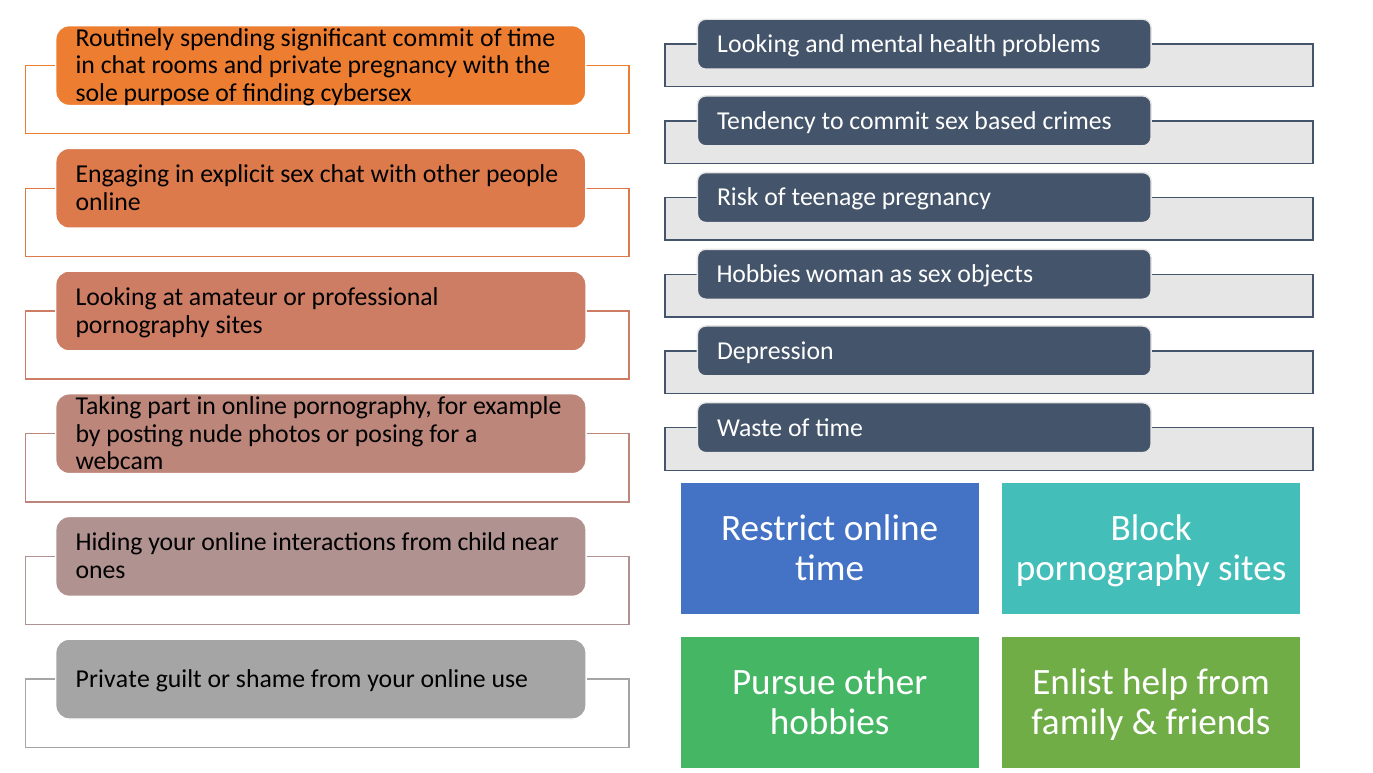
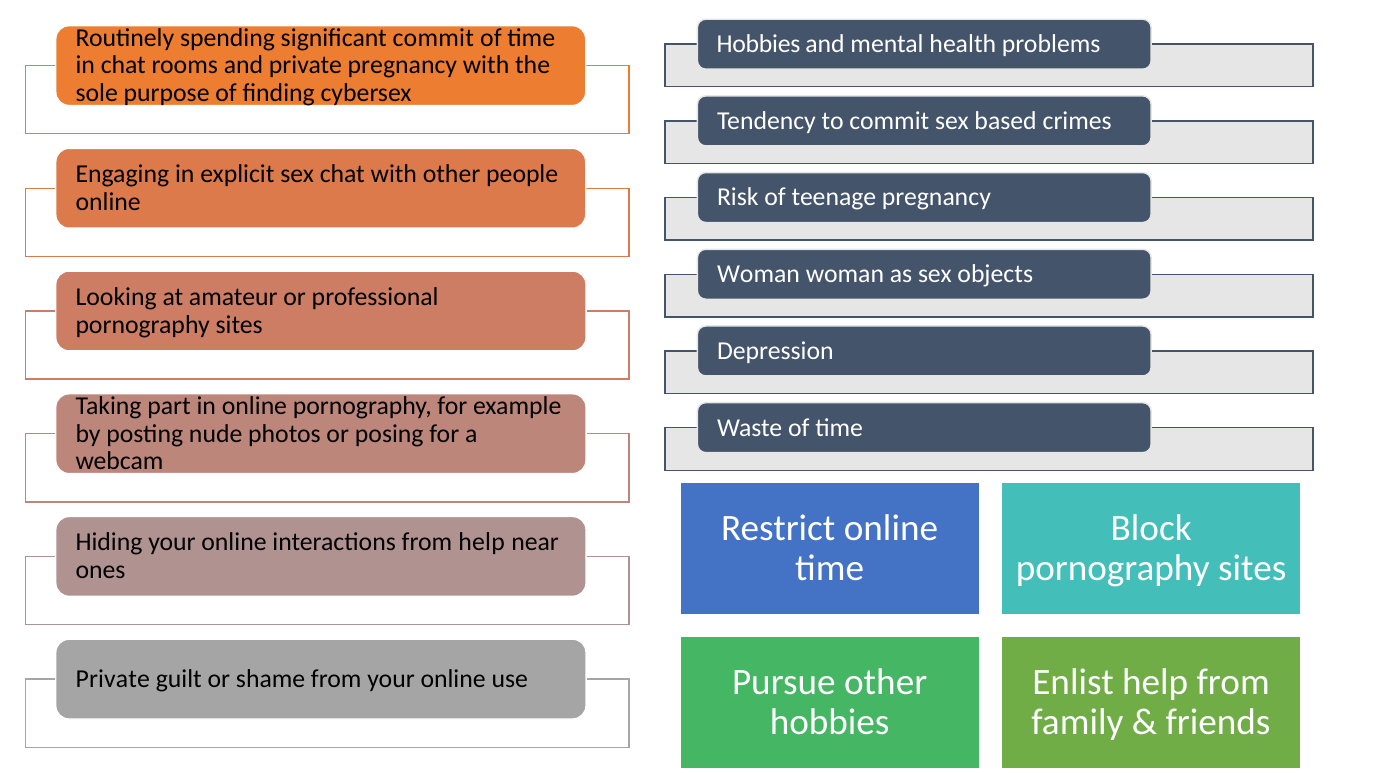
Looking: Looking -> Hobbies (758, 44)
Hobbies: Hobbies -> Woman (759, 274)
from child: child -> help (482, 542)
